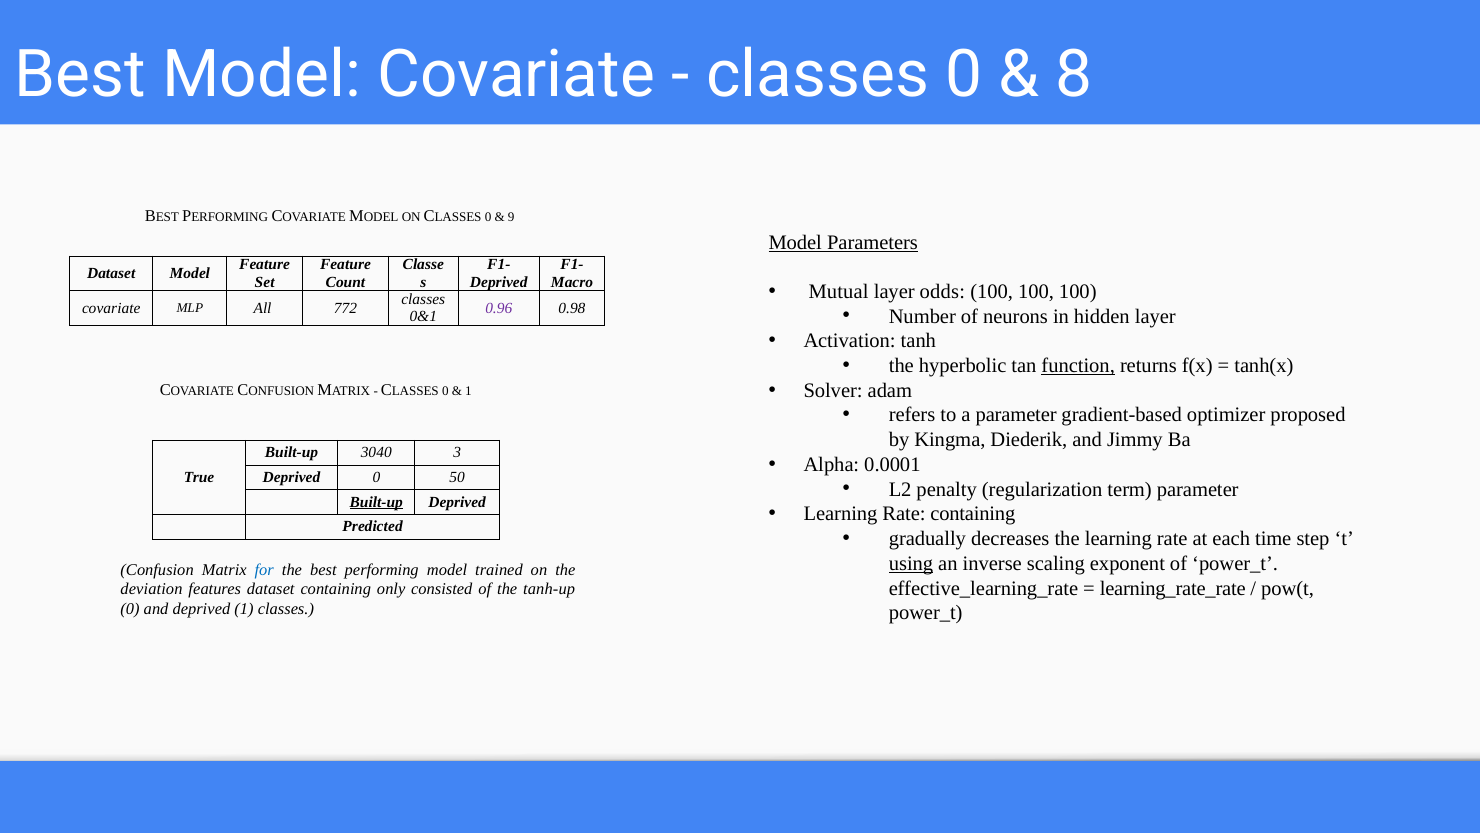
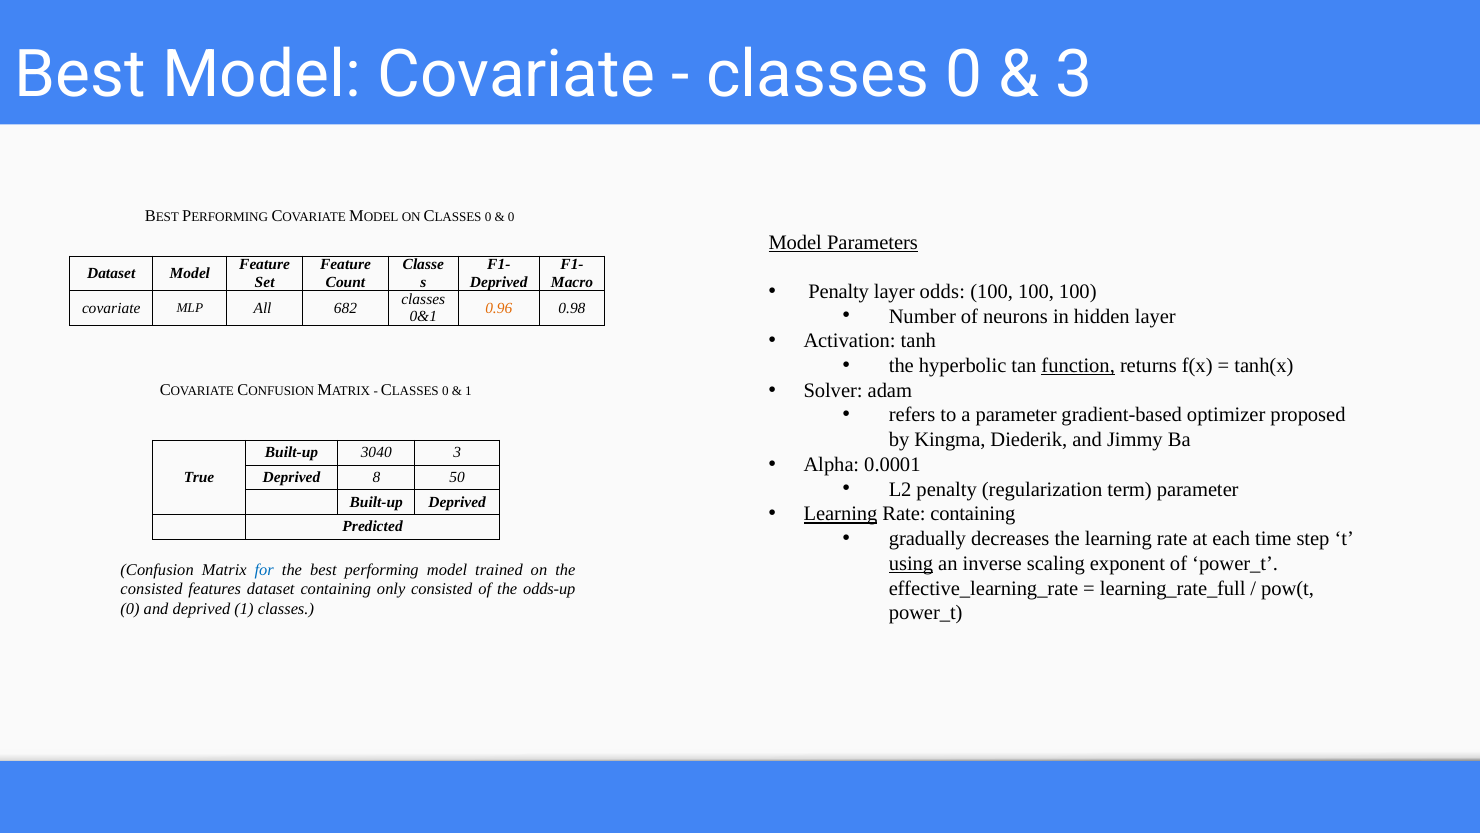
8: 8 -> 3 (1074, 75)
9: 9 -> 0 (511, 217)
Mutual: Mutual -> Penalty (839, 291)
772: 772 -> 682 (346, 308)
0.96 colour: purple -> orange (499, 308)
Deprived 0: 0 -> 8 (376, 477)
Built-up underline: present -> none (376, 502)
Learning underline: none -> present (841, 514)
learning_rate_rate: learning_rate_rate -> learning_rate_full (1173, 588)
deviation: deviation -> consisted (152, 589)
tanh-up: tanh-up -> odds-up (549, 589)
